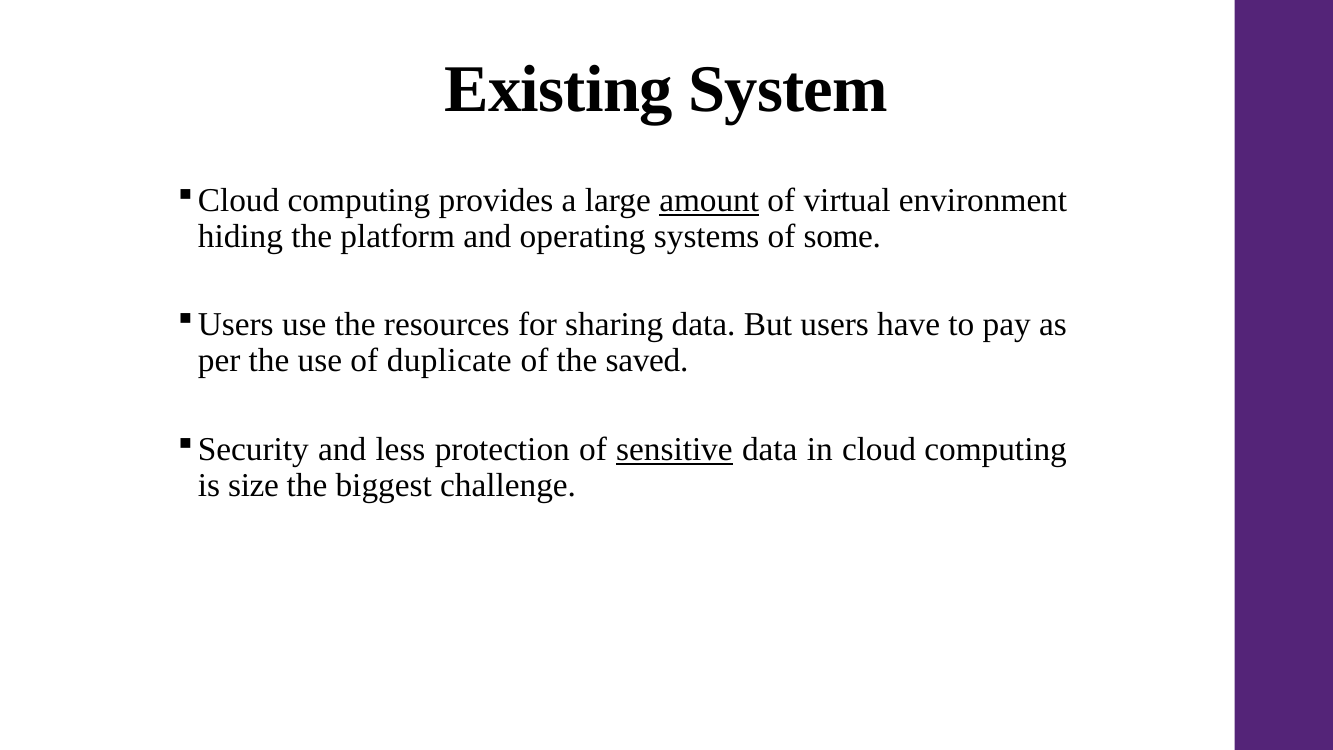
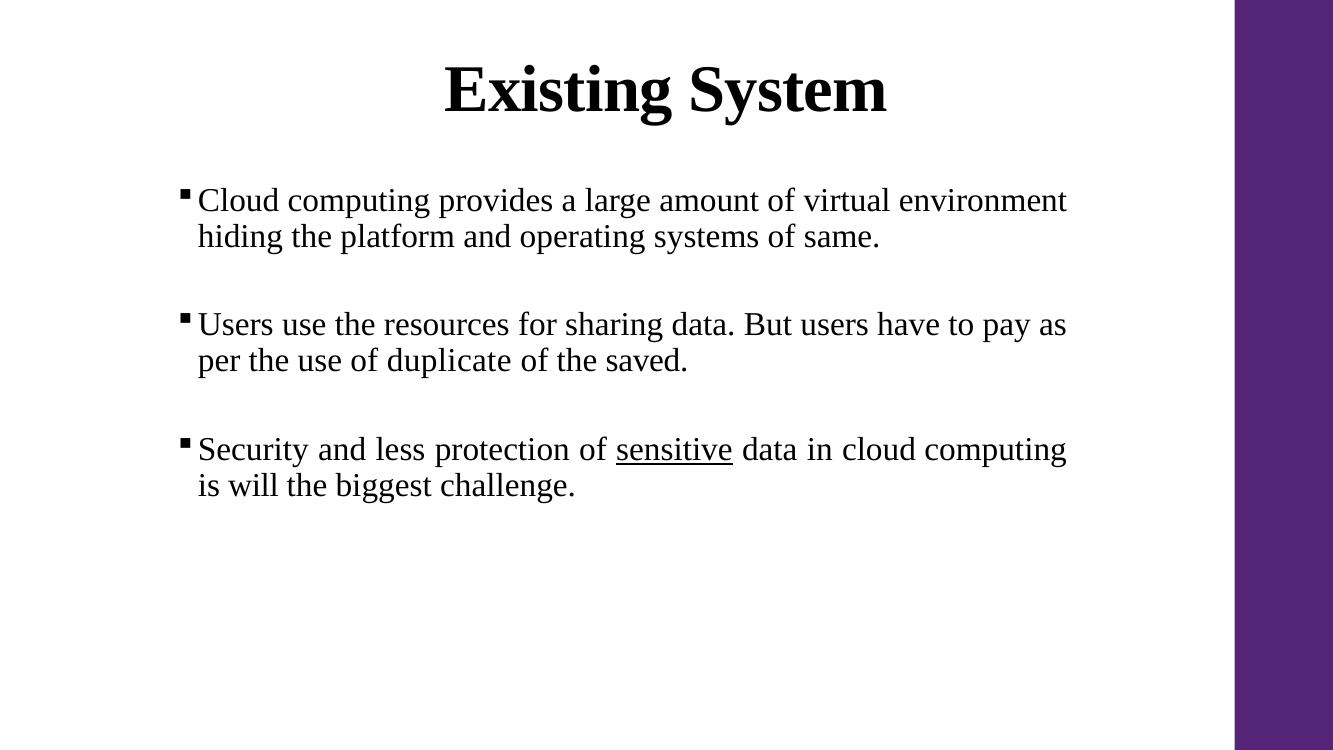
amount underline: present -> none (709, 200)
some: some -> same (842, 236)
size: size -> will (253, 485)
